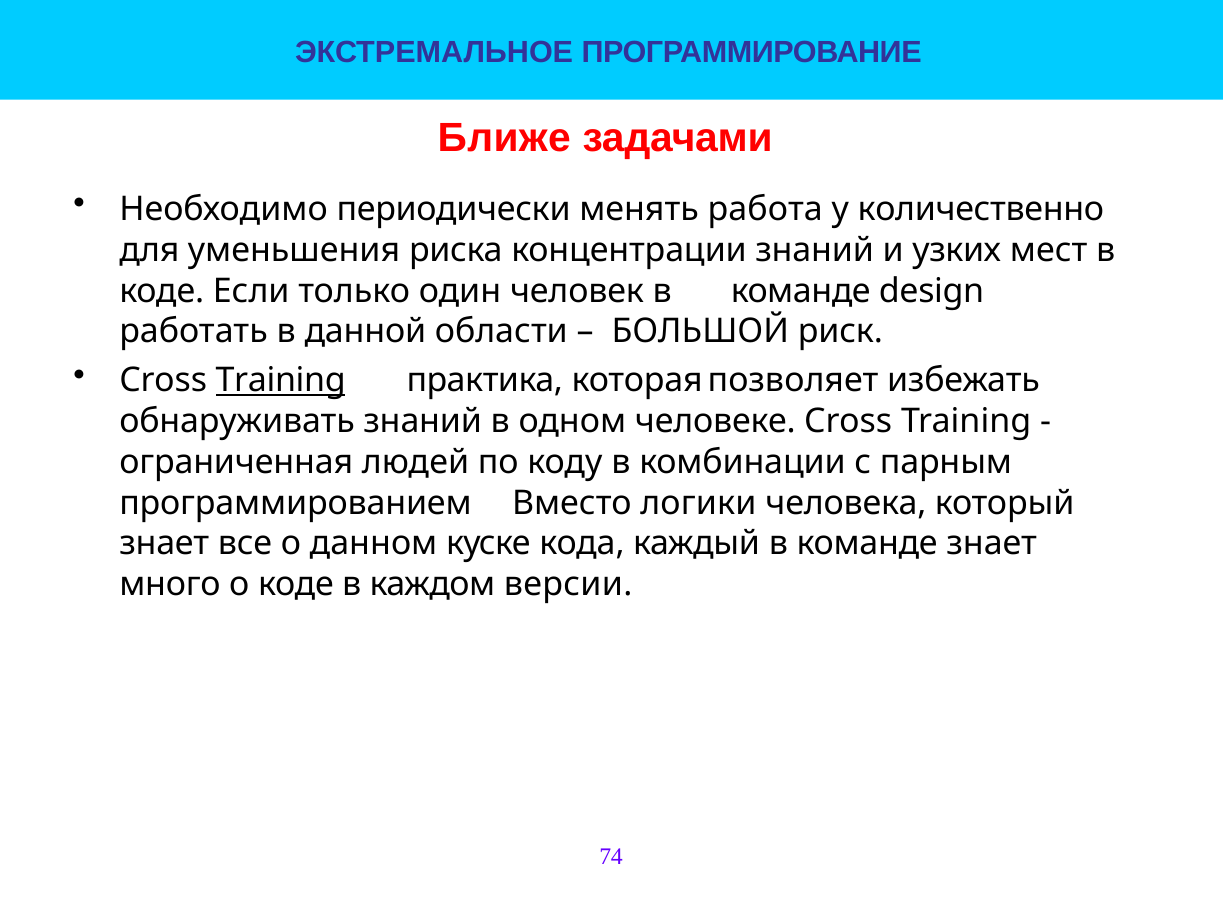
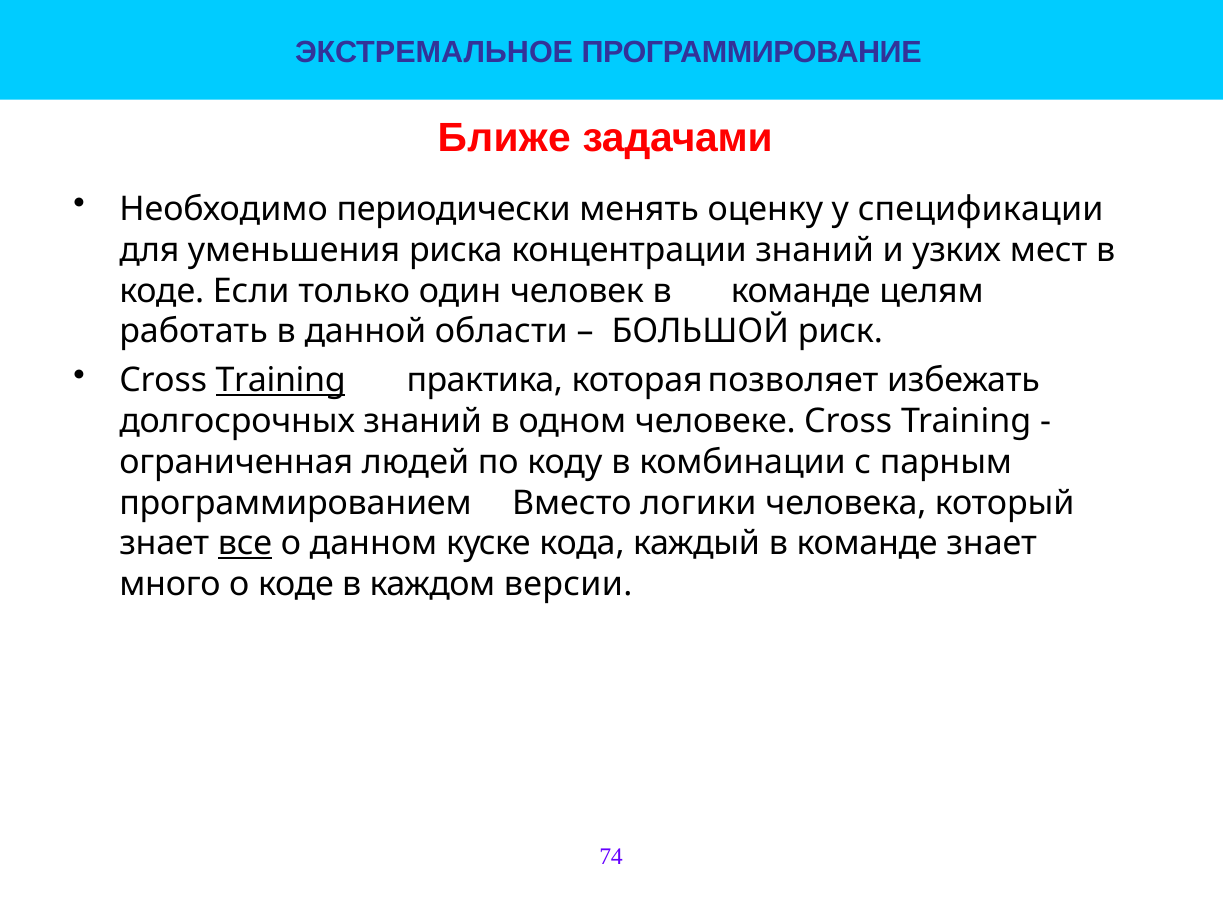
работа: работа -> оценку (765, 209)
количественно: количественно -> спецификации (981, 209)
design: design -> целям (931, 291)
обнаруживать: обнаруживать -> долгосрочных (237, 421)
все underline: none -> present (245, 544)
